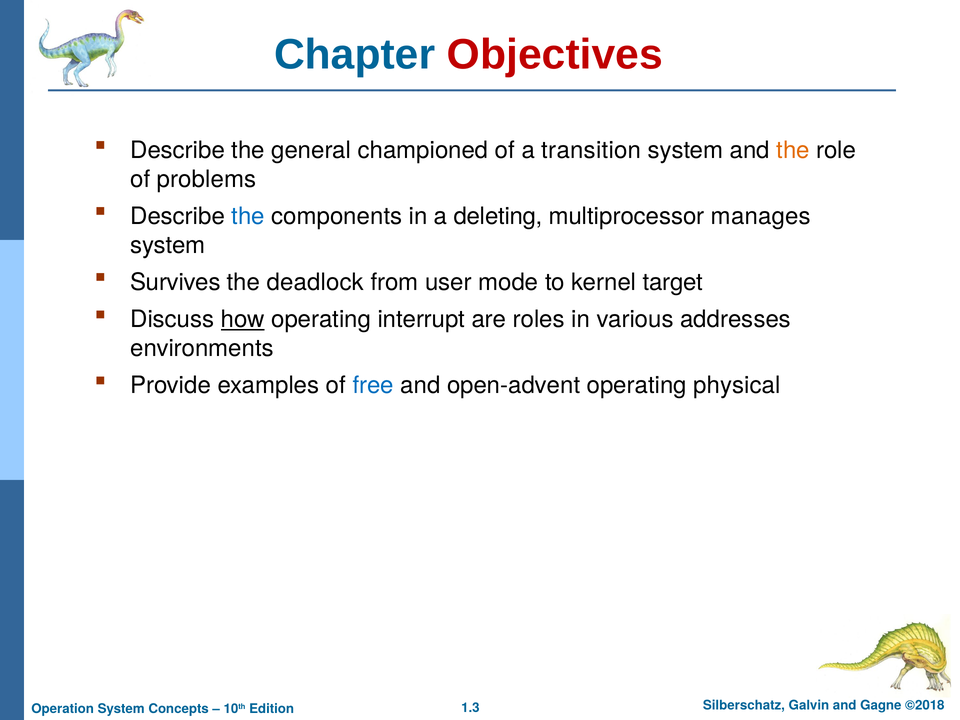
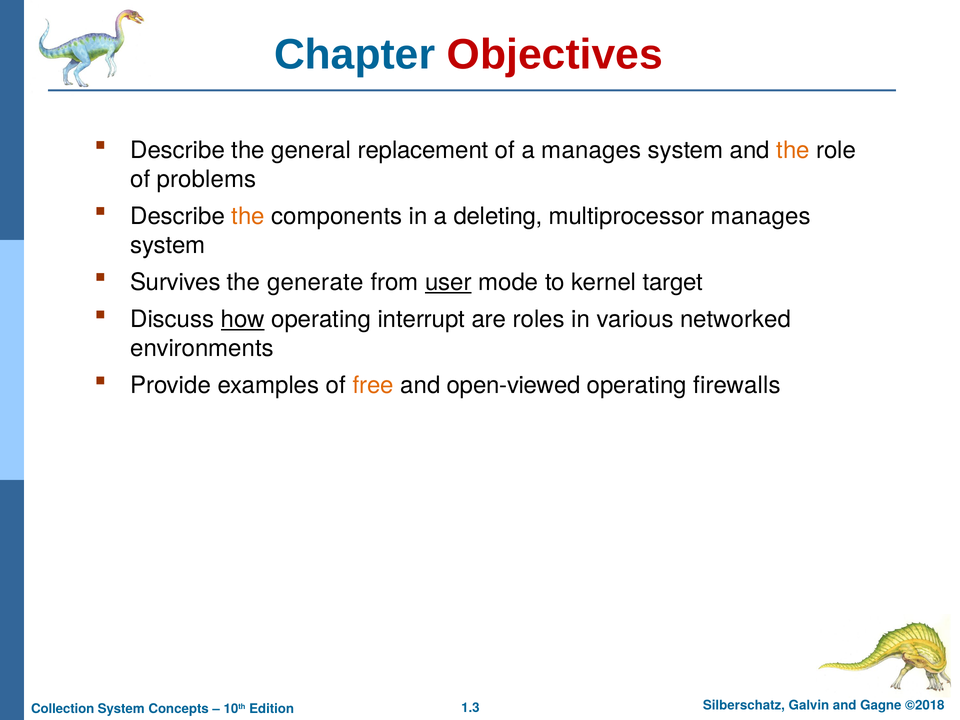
championed: championed -> replacement (423, 150)
a transition: transition -> manages (591, 150)
the colour: blue -> orange (248, 216)
deadlock: deadlock -> generate (315, 282)
user underline: none -> present (448, 282)
addresses: addresses -> networked (735, 320)
free colour: blue -> orange (373, 386)
open-advent: open-advent -> open-viewed (514, 386)
physical: physical -> firewalls (737, 386)
Operation: Operation -> Collection (63, 709)
